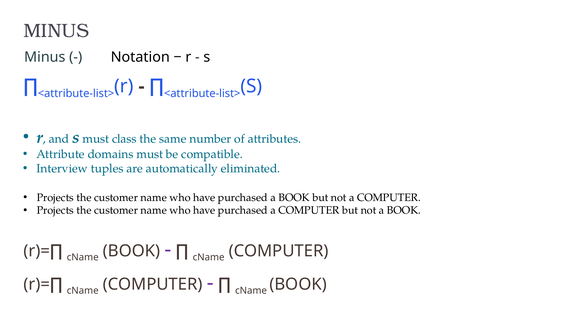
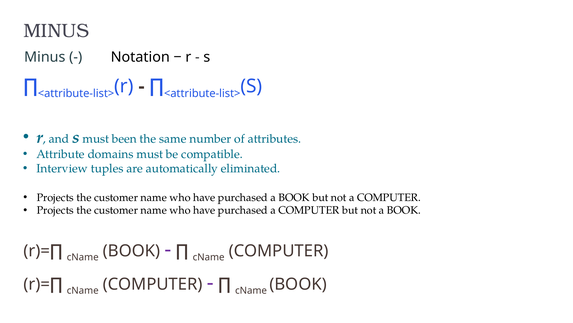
class: class -> been (124, 139)
